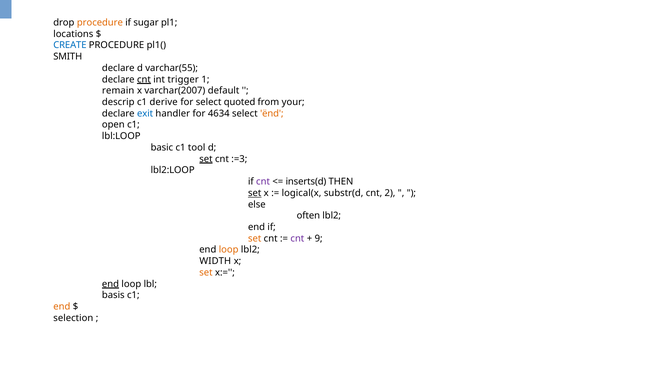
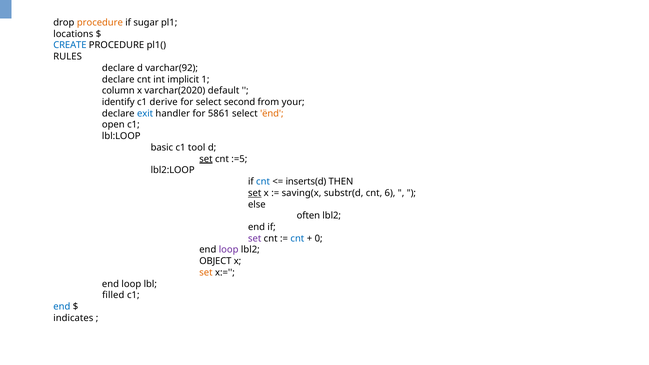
SMITH: SMITH -> RULES (68, 57)
varchar(55: varchar(55 -> varchar(92 (172, 68)
cnt underline: present -> none (144, 79)
trigger: trigger -> implicit (183, 79)
remain: remain -> column (118, 91)
varchar(2007: varchar(2007 -> varchar(2020 (175, 91)
descrip: descrip -> identify (118, 102)
quoted: quoted -> second (240, 102)
4634: 4634 -> 5861 (219, 114)
:=3: :=3 -> :=5 (239, 159)
cnt colour: purple -> blue (263, 182)
logical(x: logical(x -> saving(x (302, 193)
2: 2 -> 6 (390, 193)
set colour: orange -> purple (255, 239)
cnt colour: purple -> blue (297, 239)
9: 9 -> 0 (319, 239)
loop colour: orange -> purple (229, 250)
WIDTH: WIDTH -> OBJECT (215, 261)
end underline: present -> none (110, 284)
basis: basis -> filled (113, 295)
end colour: orange -> blue (62, 307)
selection: selection -> indicates (73, 318)
